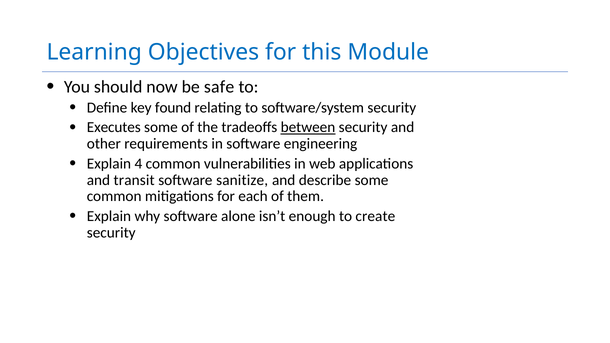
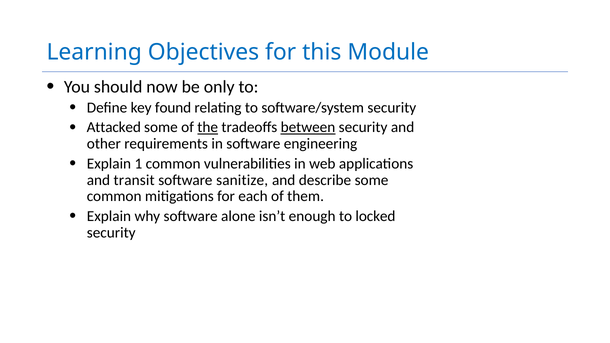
safe: safe -> only (219, 87)
Executes: Executes -> Attacked (114, 127)
the underline: none -> present (208, 127)
4: 4 -> 1 (138, 164)
create: create -> locked (375, 216)
